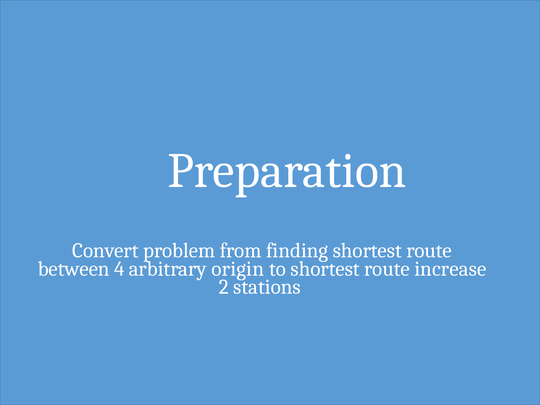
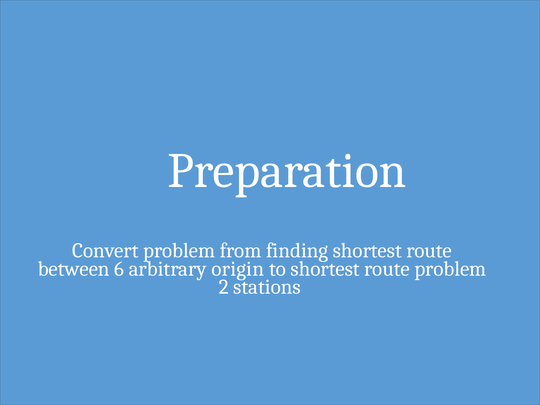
4: 4 -> 6 (119, 269)
route increase: increase -> problem (450, 269)
